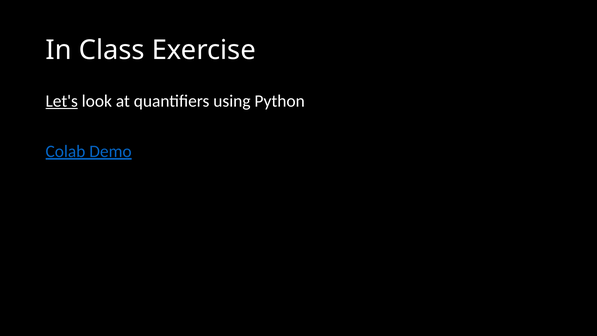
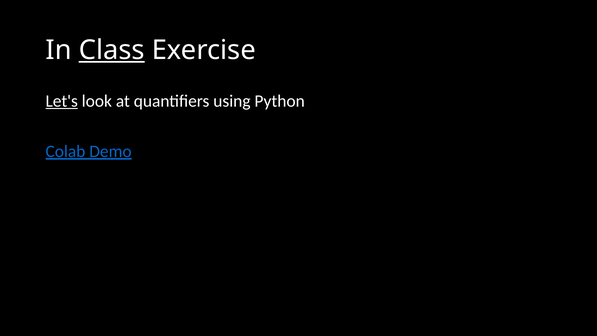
Class underline: none -> present (112, 50)
